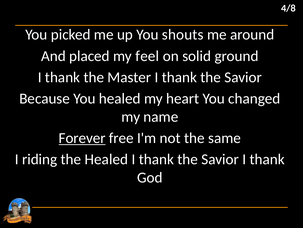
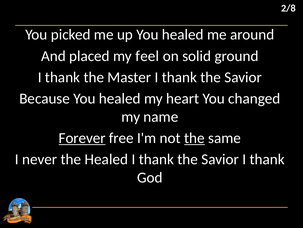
4/8: 4/8 -> 2/8 (288, 8)
up You shouts: shouts -> healed (183, 35)
the underline: none -> present (194, 138)
riding: riding -> never (40, 159)
